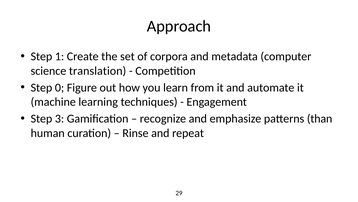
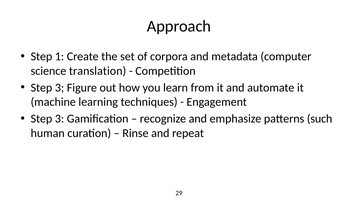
0: 0 -> 3 (60, 87)
than: than -> such (320, 118)
